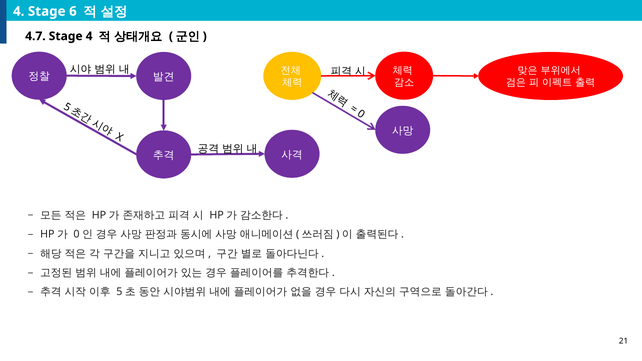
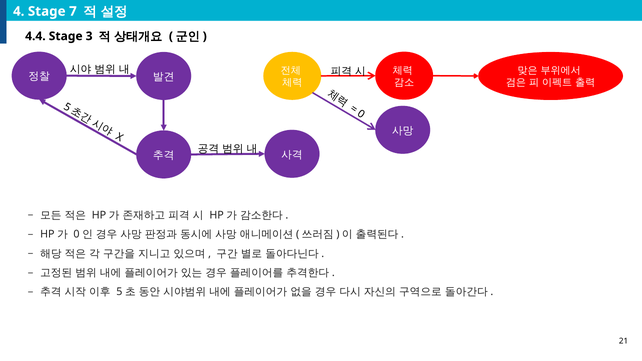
6: 6 -> 7 (73, 11)
4.7: 4.7 -> 4.4 (35, 36)
Stage 4: 4 -> 3 (89, 36)
